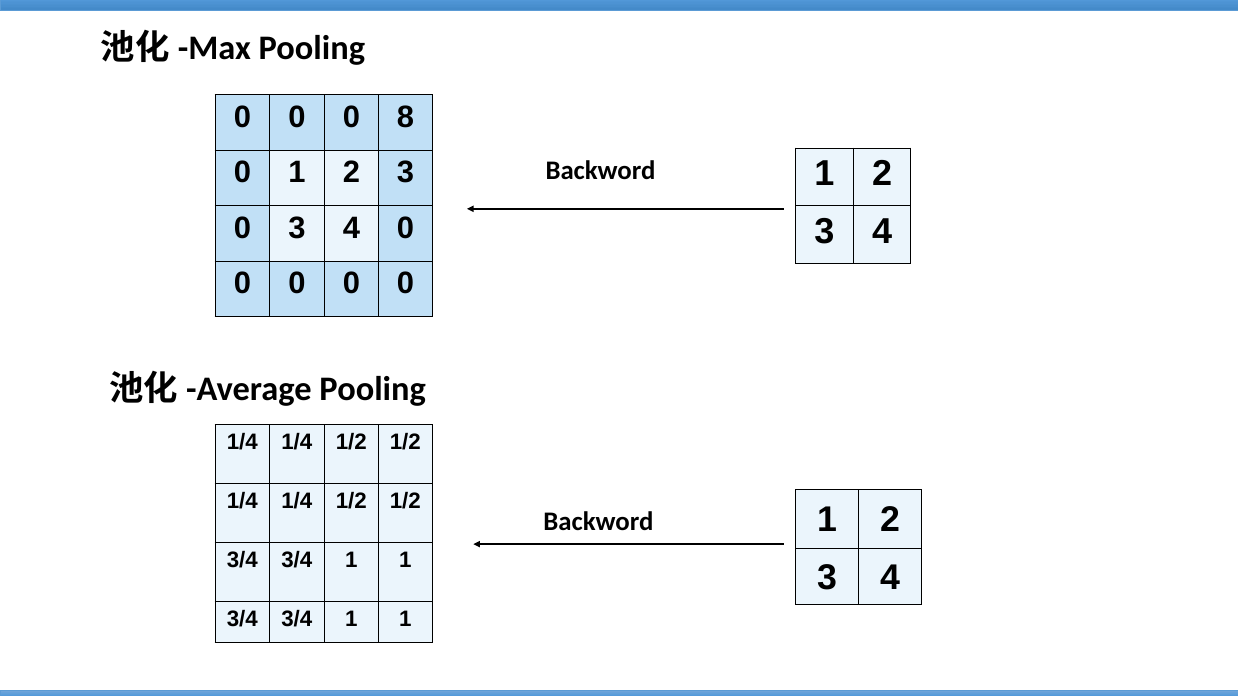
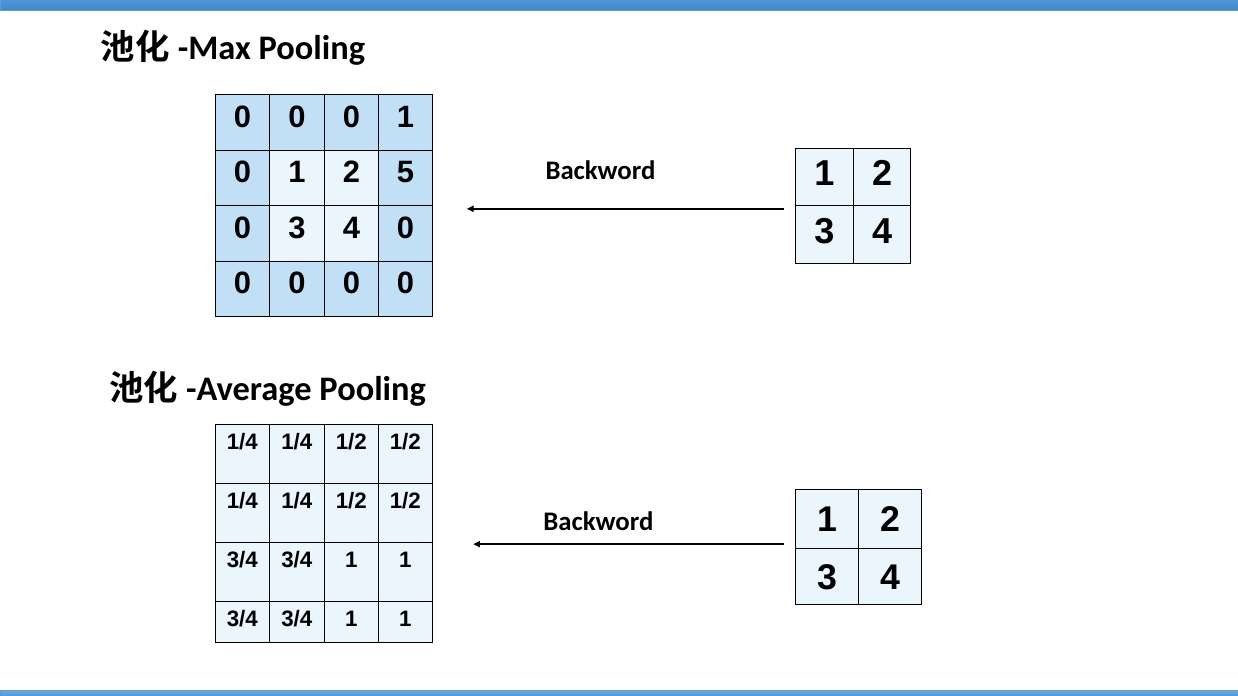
8: 8 -> 1 (405, 117)
3: 3 -> 5 (405, 173)
